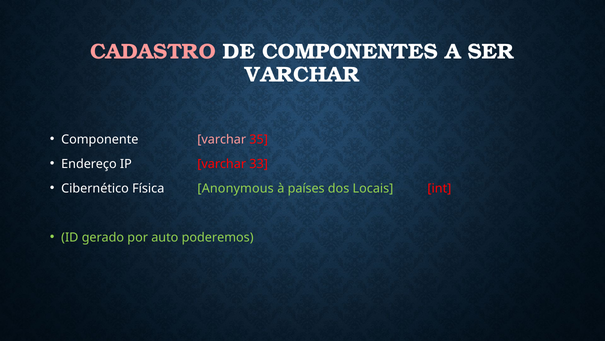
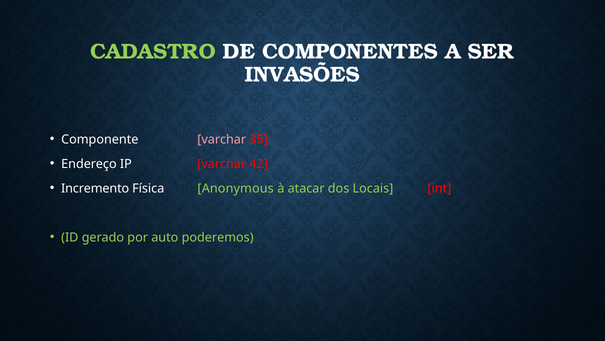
CADASTRO colour: pink -> light green (153, 51)
VARCHAR: VARCHAR -> INVASÕES (302, 75)
33: 33 -> 42 (259, 164)
Cibernético: Cibernético -> Incremento (95, 188)
países: países -> atacar (306, 188)
